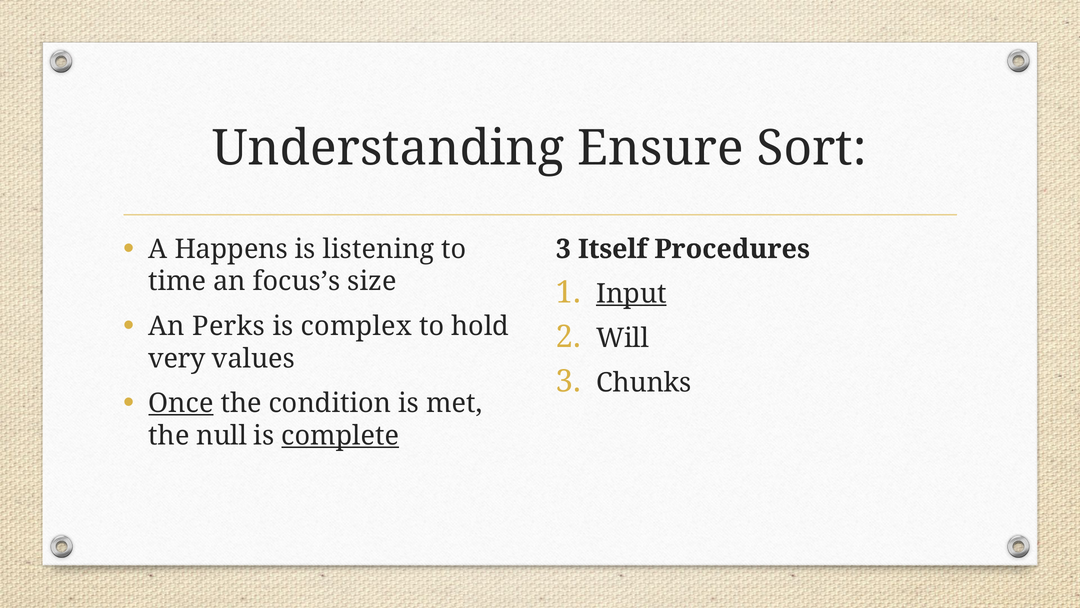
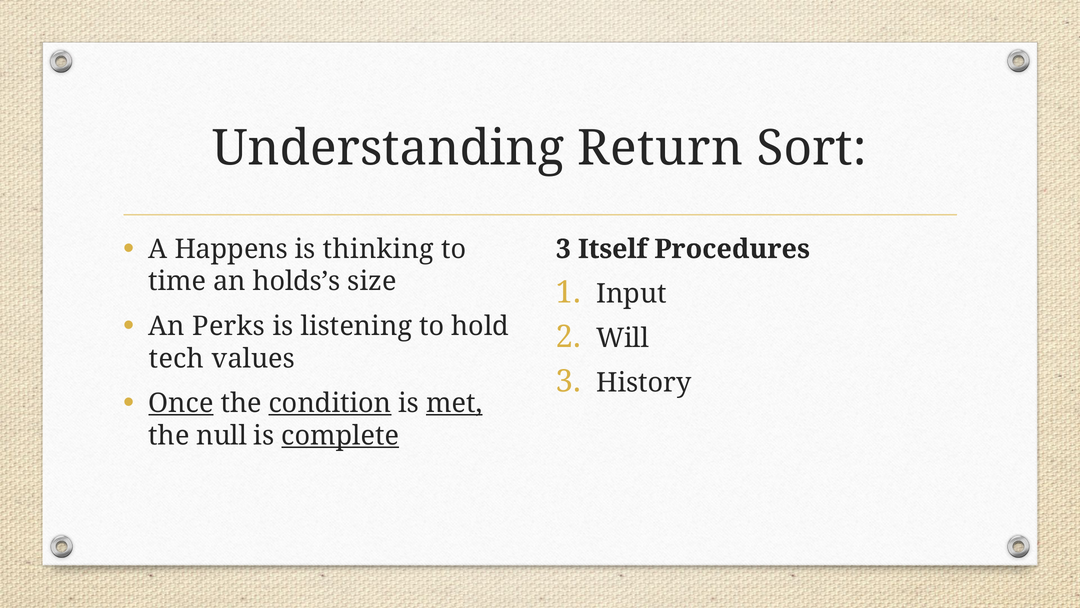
Ensure: Ensure -> Return (660, 148)
listening: listening -> thinking (378, 249)
focus’s: focus’s -> holds’s (297, 281)
Input underline: present -> none (631, 293)
complex: complex -> listening (356, 326)
very: very -> tech (176, 358)
Chunks: Chunks -> History (644, 383)
condition underline: none -> present (330, 403)
met underline: none -> present (454, 403)
